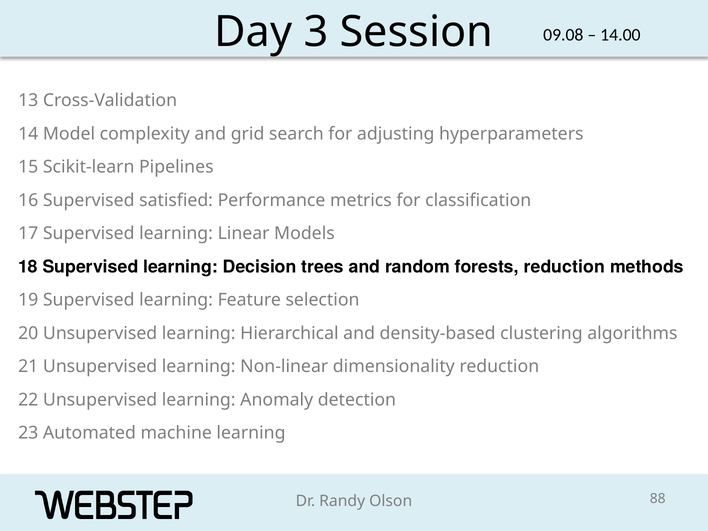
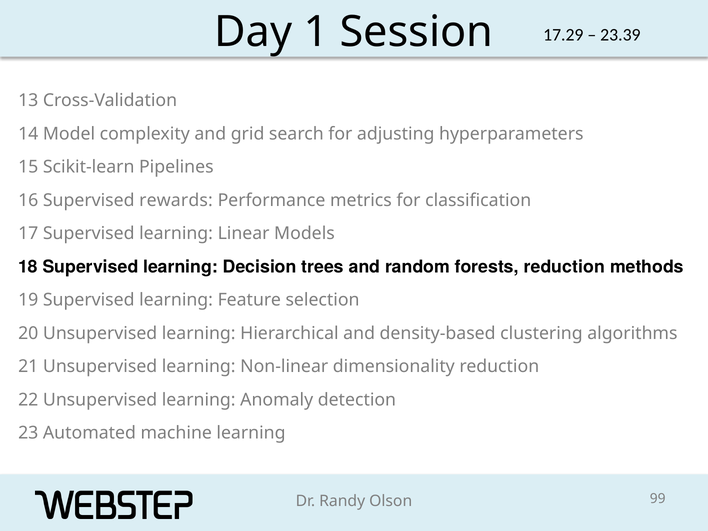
3: 3 -> 1 (316, 32)
09.08: 09.08 -> 17.29 (563, 35)
14.00: 14.00 -> 23.39 (620, 35)
satisfied: satisfied -> rewards (176, 200)
88: 88 -> 99 (658, 499)
